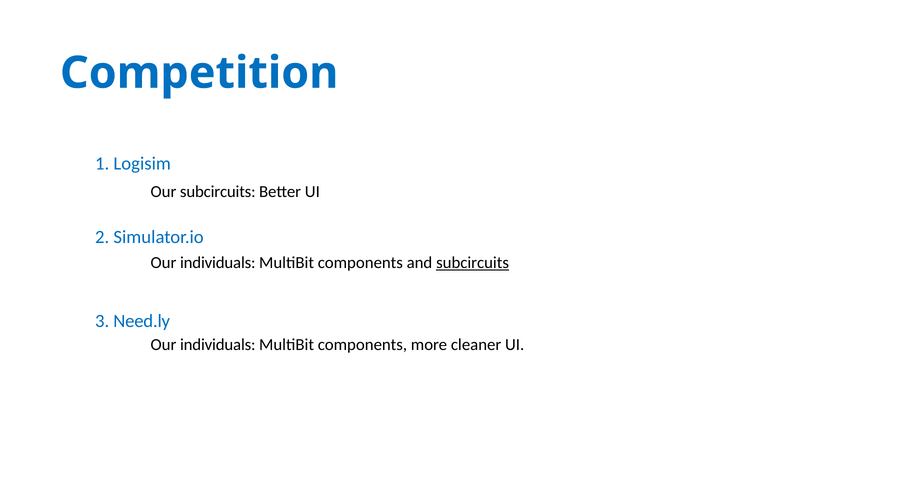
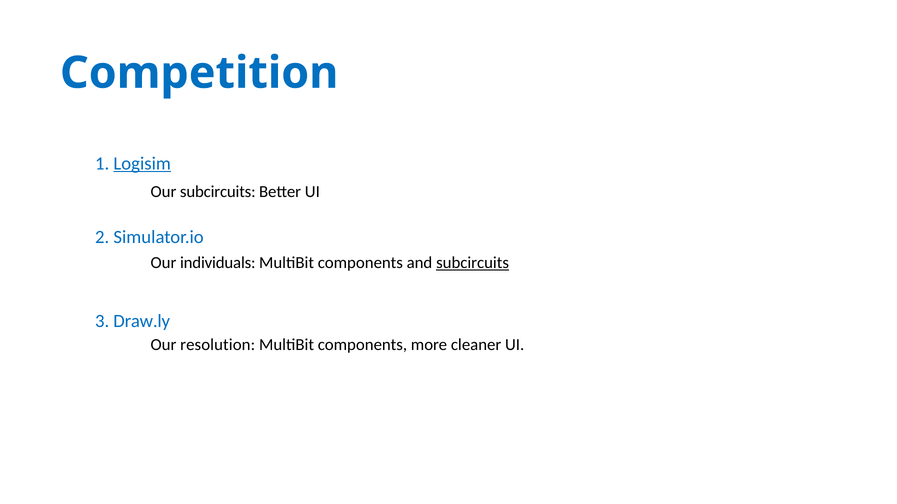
Logisim underline: none -> present (142, 164)
Need.ly: Need.ly -> Draw.ly (142, 321)
individuals: individuals -> resolution (218, 345)
